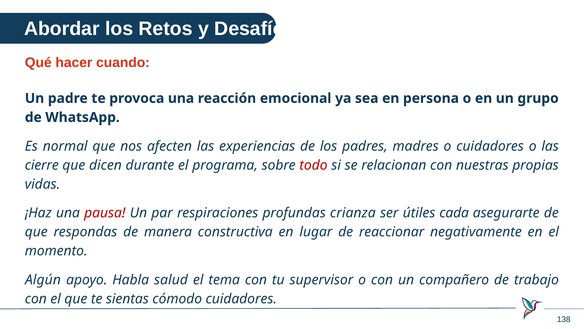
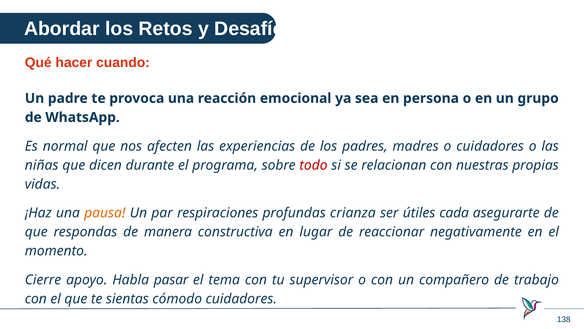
cierre: cierre -> niñas (42, 165)
pausa colour: red -> orange (105, 213)
Algún: Algún -> Cierre (43, 279)
salud: salud -> pasar (171, 279)
